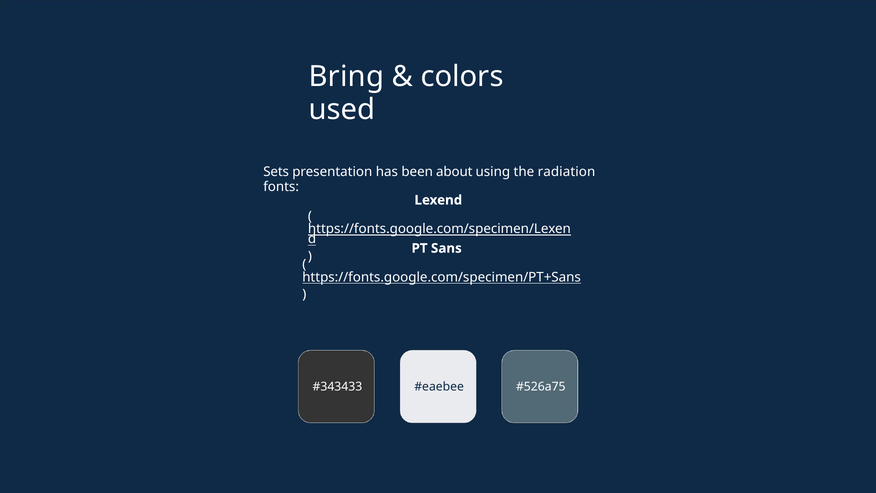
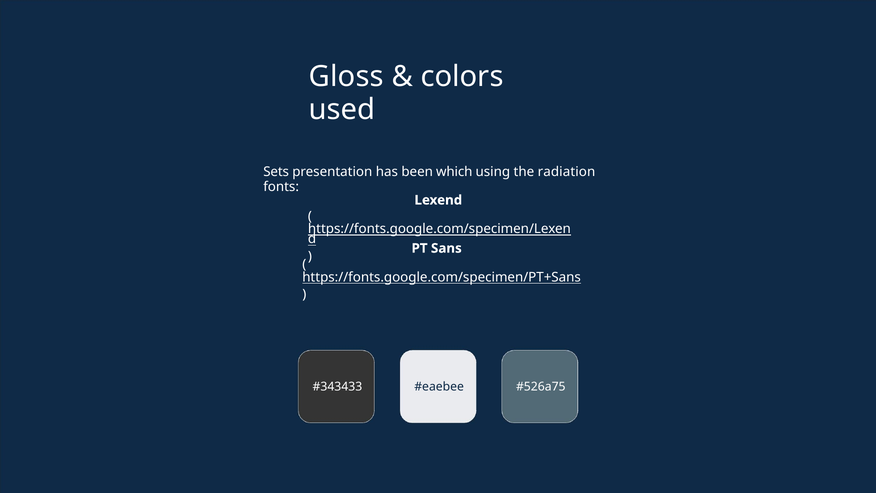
Bring: Bring -> Gloss (346, 77)
about: about -> which (454, 172)
